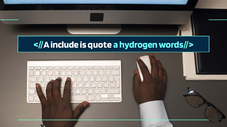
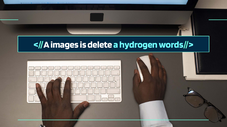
include: include -> images (65, 45)
quote: quote -> delete (100, 45)
